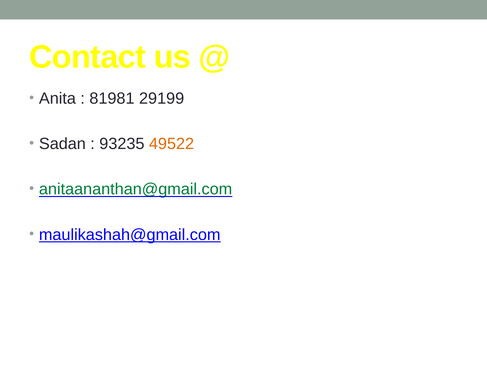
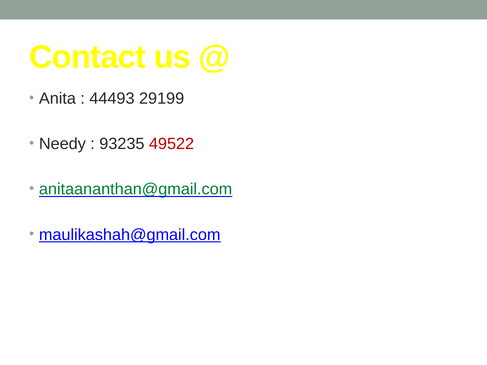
81981: 81981 -> 44493 (112, 99)
Sadan: Sadan -> Needy (62, 144)
49522 colour: orange -> red (172, 144)
